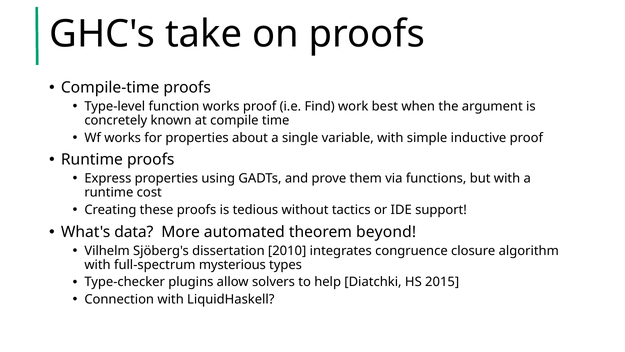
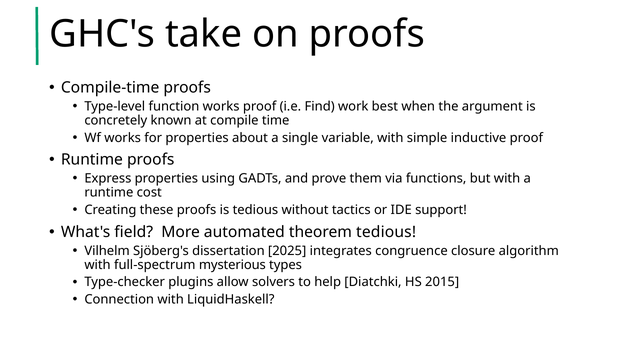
data: data -> field (134, 232)
theorem beyond: beyond -> tedious (386, 232)
2010: 2010 -> 2025 (287, 250)
